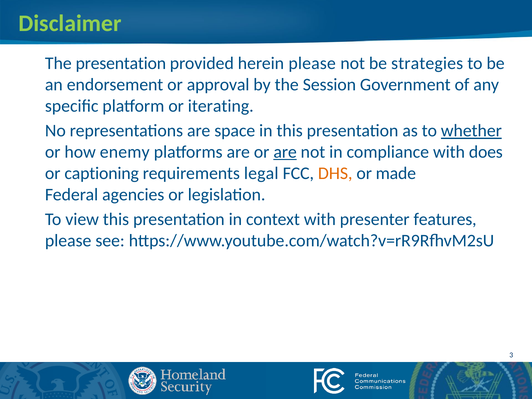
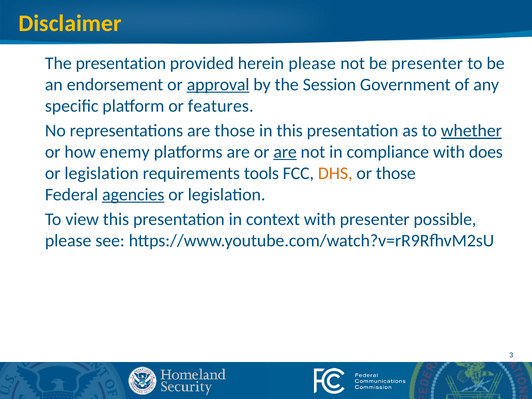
Disclaimer colour: light green -> yellow (70, 23)
be strategies: strategies -> presenter (427, 63)
approval underline: none -> present (218, 85)
iterating: iterating -> features (221, 106)
are space: space -> those (235, 131)
captioning: captioning -> legislation (102, 173)
legal: legal -> tools (261, 173)
or made: made -> those (396, 173)
agencies underline: none -> present (133, 195)
features: features -> possible (445, 219)
